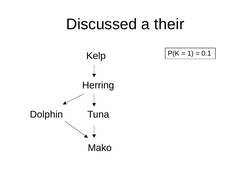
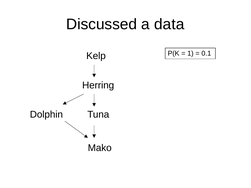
their: their -> data (169, 24)
